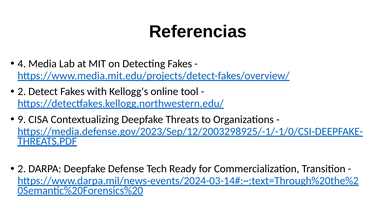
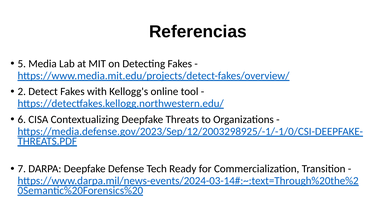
4: 4 -> 5 (22, 64)
9: 9 -> 6 (22, 119)
2: 2 -> 7 (22, 168)
